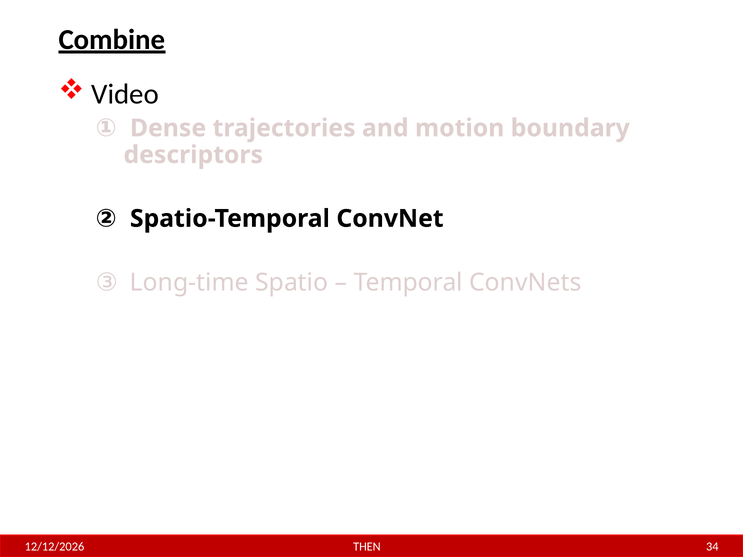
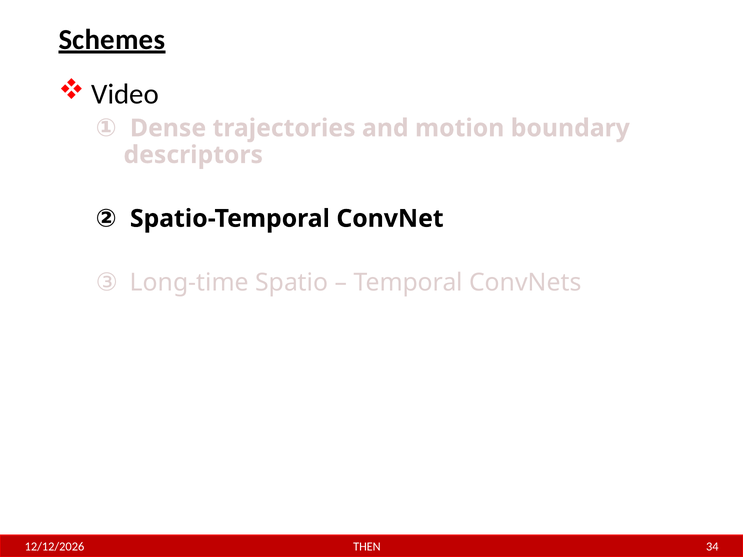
Combine: Combine -> Schemes (112, 40)
